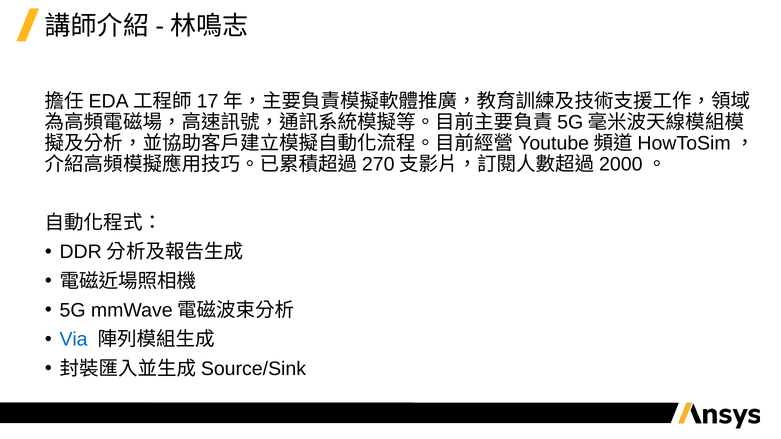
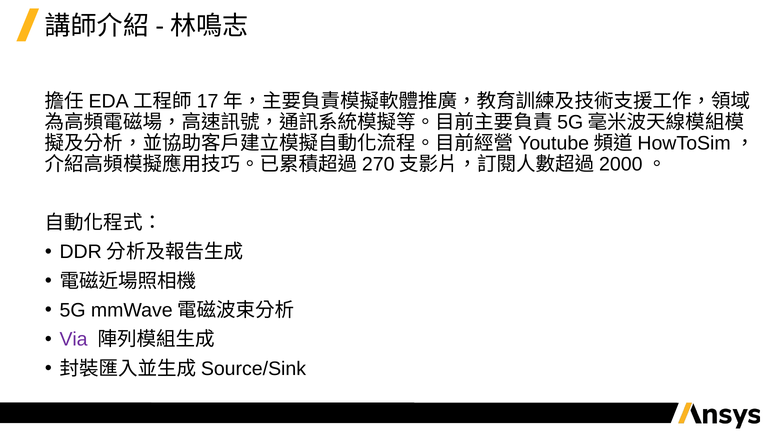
Via colour: blue -> purple (74, 340)
